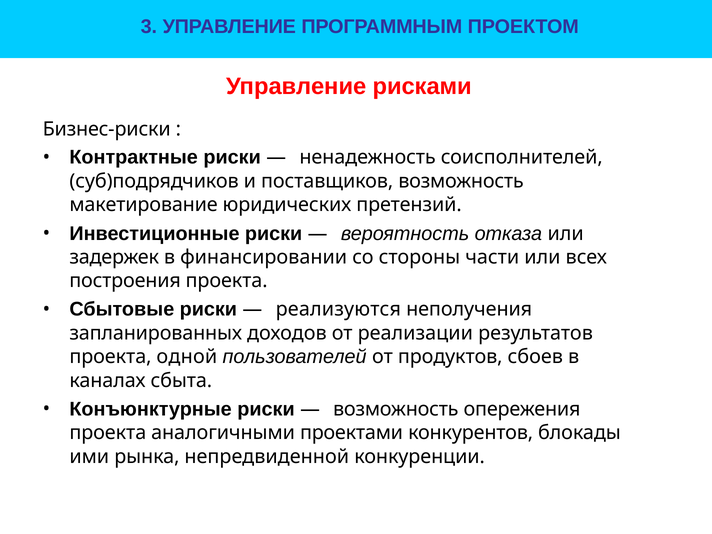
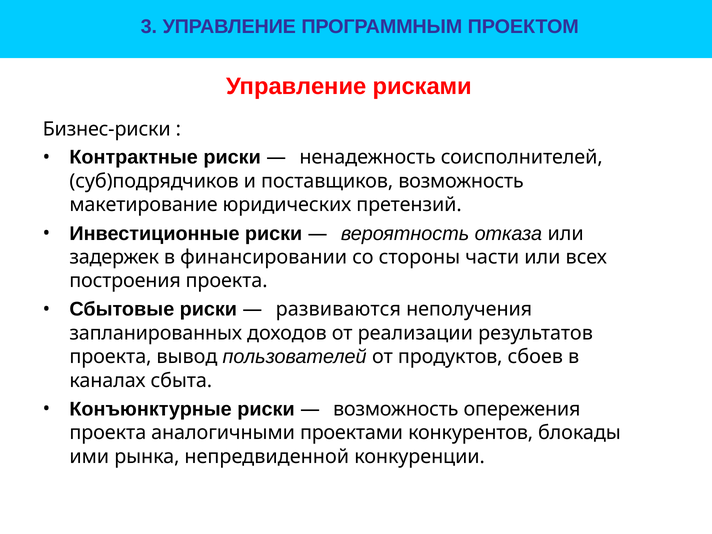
реализуются: реализуются -> развиваются (338, 309)
одной: одной -> вывод (187, 357)
